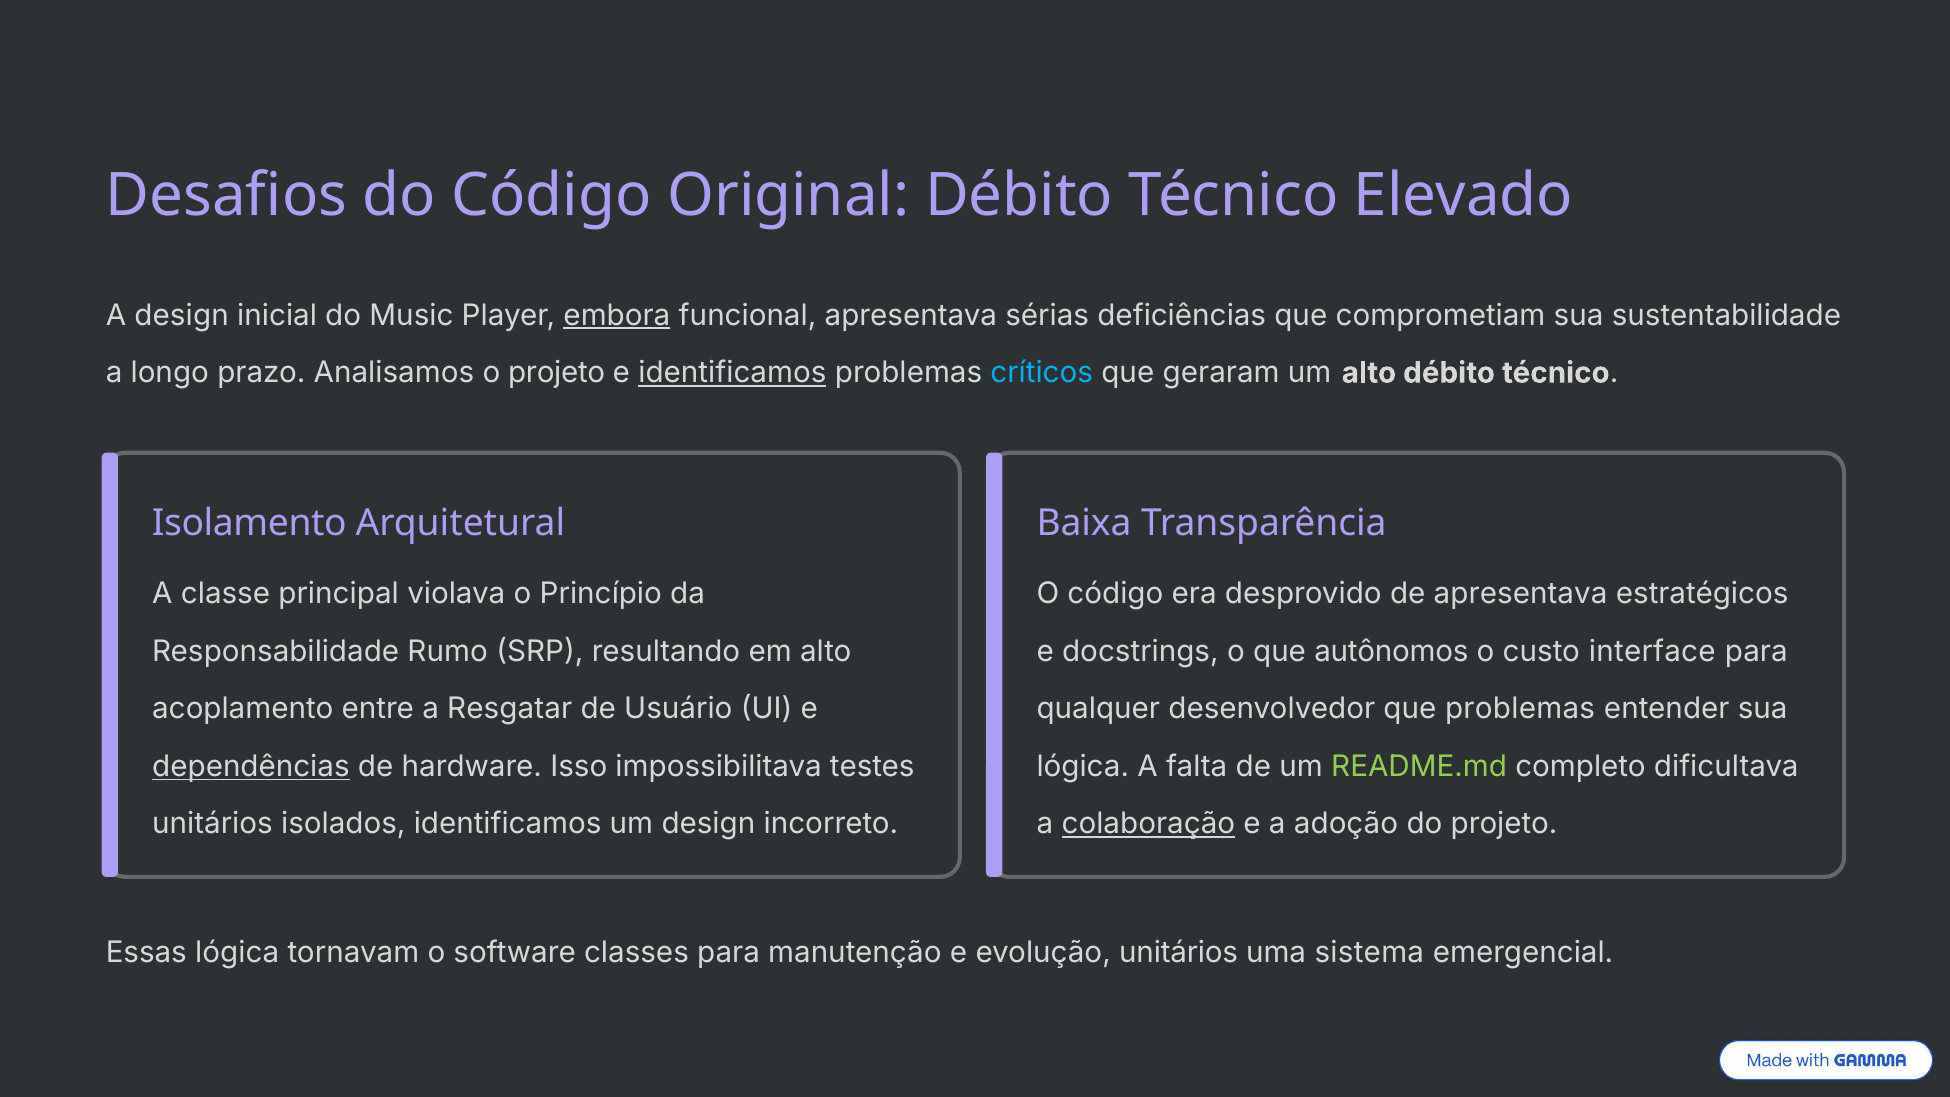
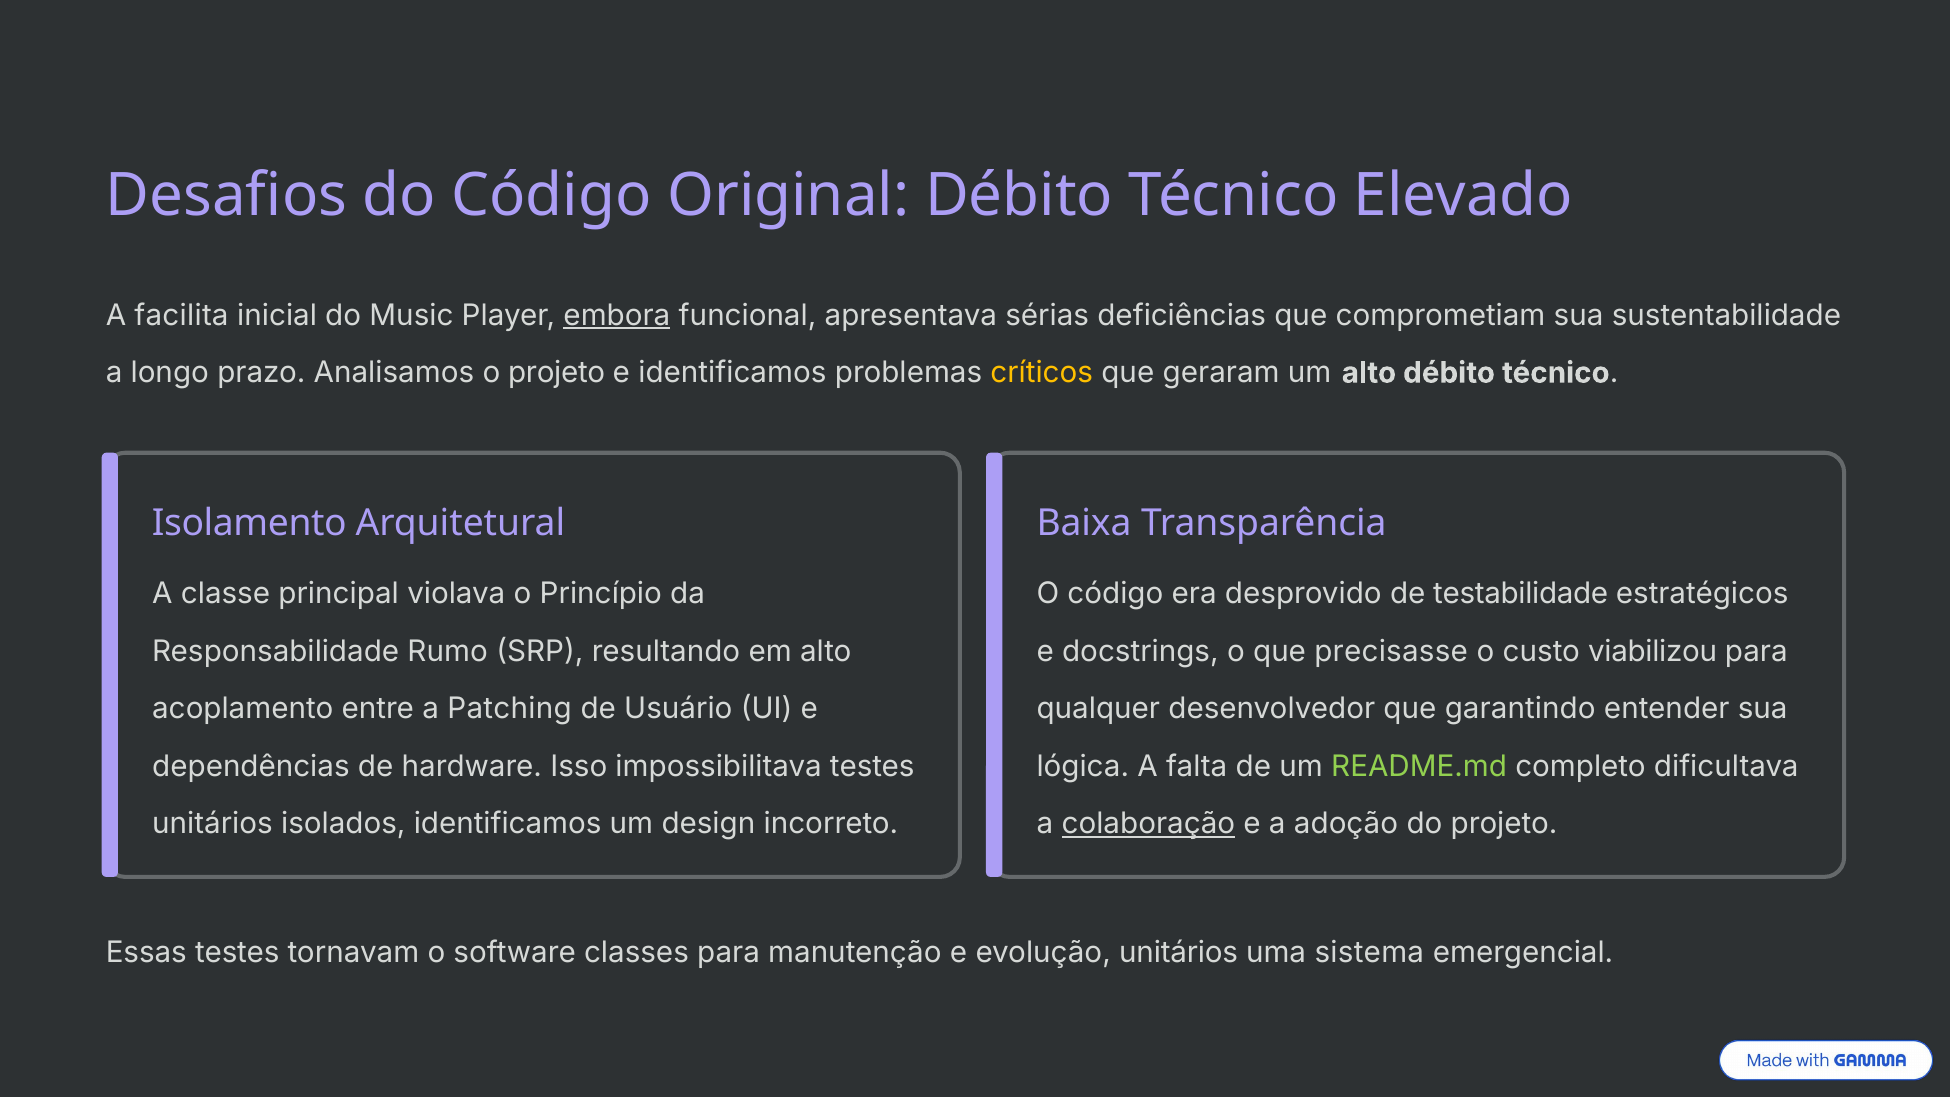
A design: design -> facilita (181, 315)
identificamos underline: present -> none (732, 373)
críticos colour: light blue -> yellow (1042, 373)
de apresentava: apresentava -> testabilidade (1521, 594)
autônomos: autônomos -> precisasse (1391, 652)
interface: interface -> viabilizou (1653, 652)
Resgatar: Resgatar -> Patching (510, 709)
que problemas: problemas -> garantindo (1520, 709)
dependências underline: present -> none (251, 767)
Essas lógica: lógica -> testes (237, 953)
